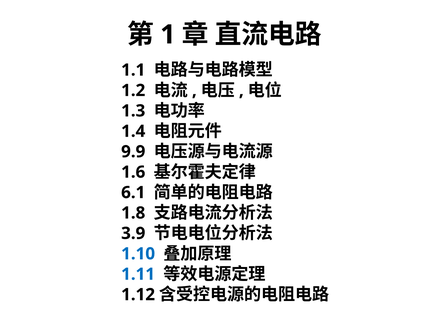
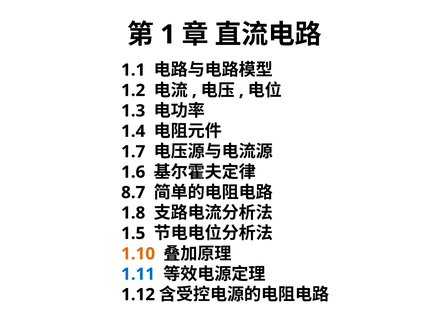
9.9: 9.9 -> 1.7 (133, 152)
6.1: 6.1 -> 8.7 (133, 193)
3.9: 3.9 -> 1.5 (133, 234)
1.10 colour: blue -> orange (138, 254)
